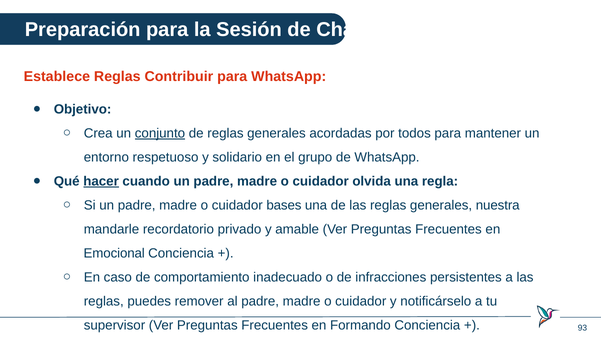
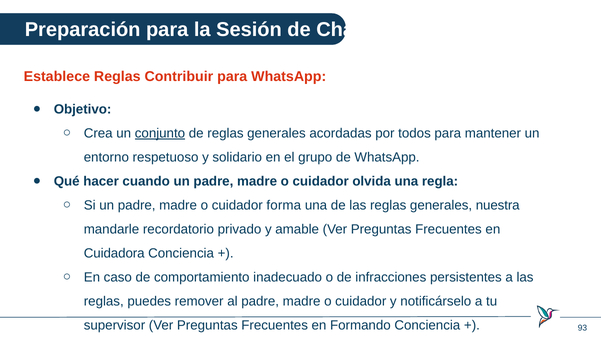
hacer underline: present -> none (101, 181)
bases: bases -> forma (284, 205)
Emocional: Emocional -> Cuidadora (114, 253)
